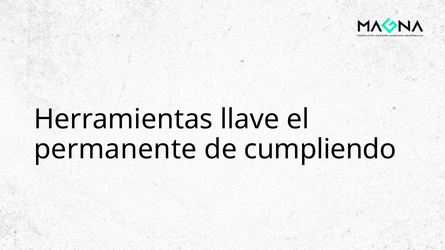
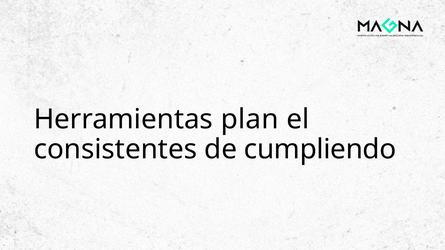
llave: llave -> plan (250, 120)
permanente: permanente -> consistentes (115, 150)
